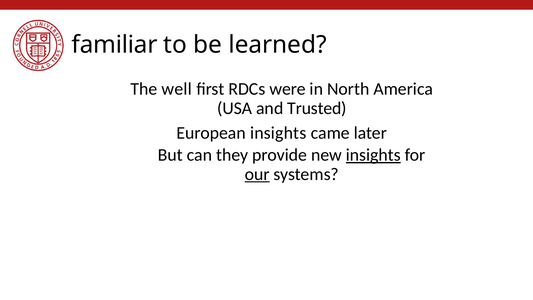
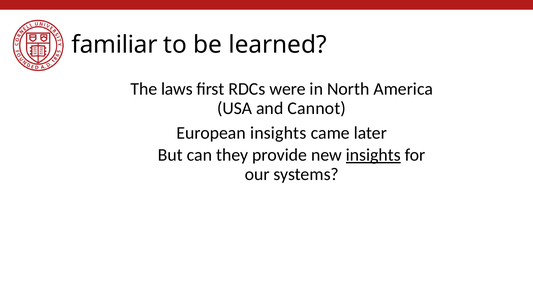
well: well -> laws (177, 89)
Trusted: Trusted -> Cannot (317, 108)
our underline: present -> none (257, 174)
